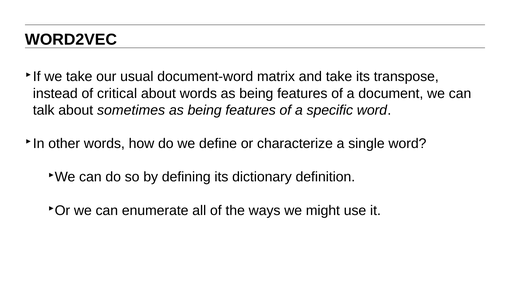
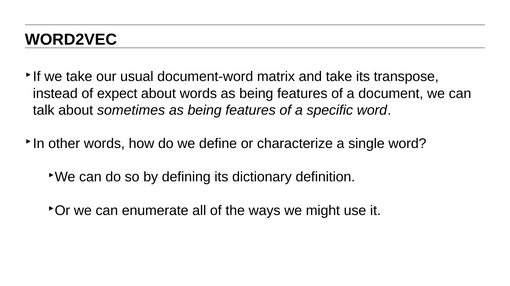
critical: critical -> expect (117, 94)
